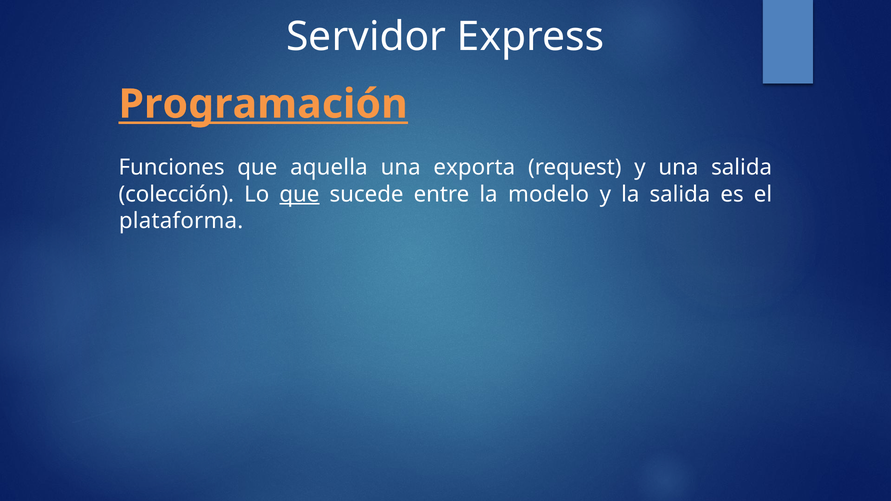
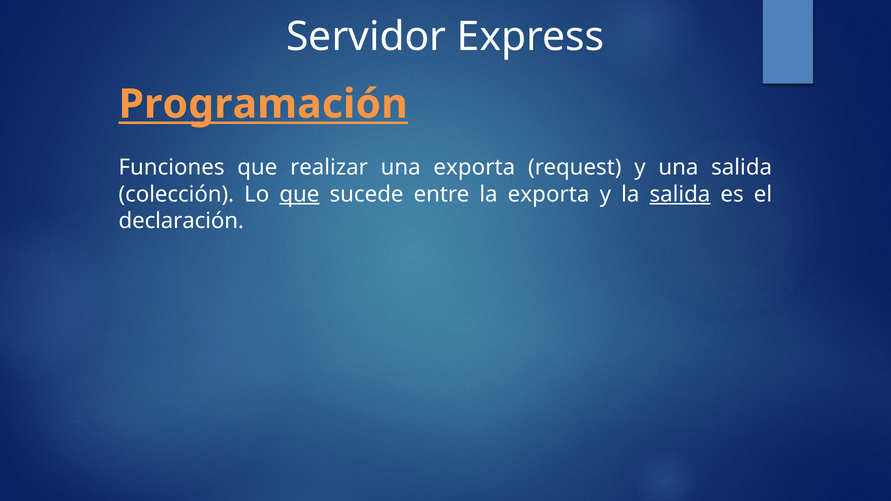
aquella: aquella -> realizar (329, 167)
la modelo: modelo -> exporta (549, 194)
salida underline: none -> present (680, 194)
plataforma: plataforma -> declaración (181, 221)
